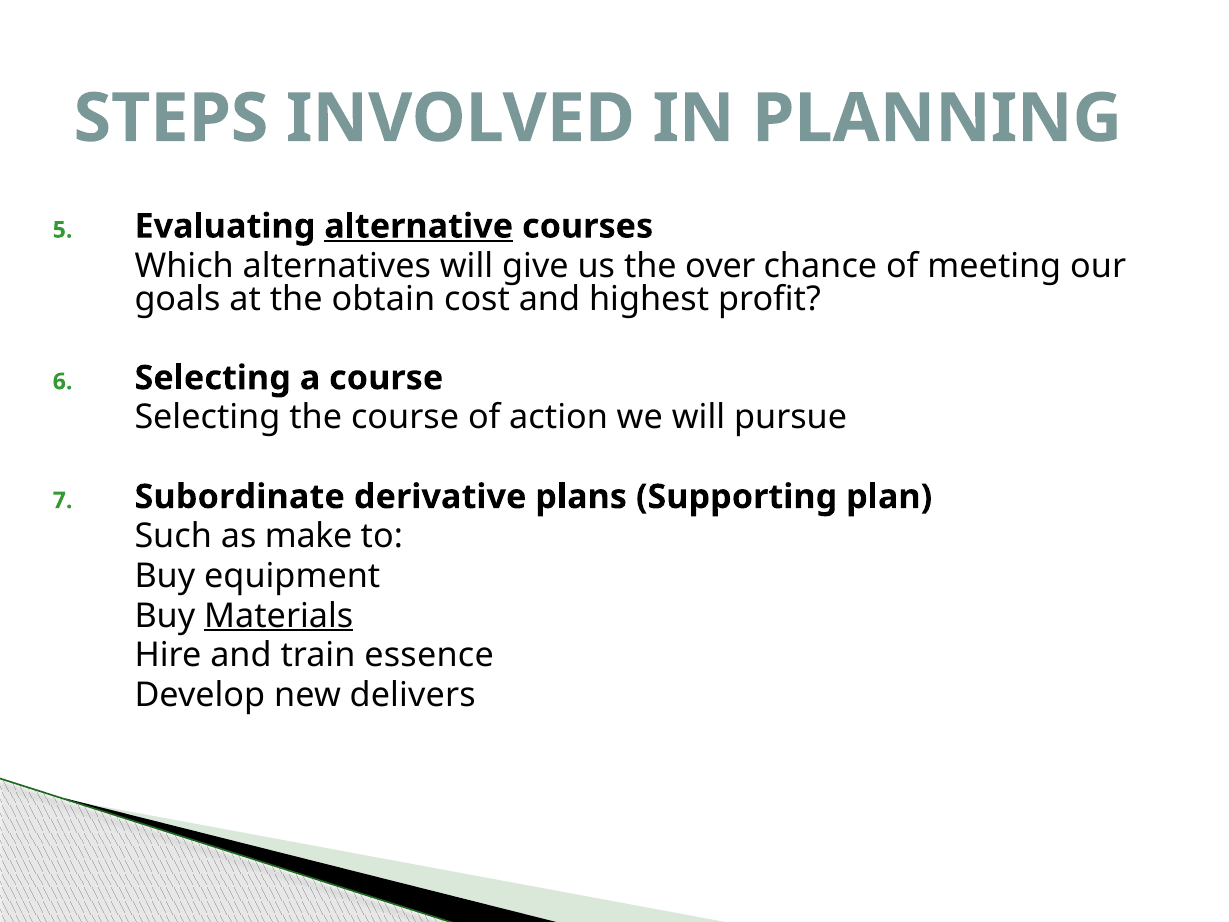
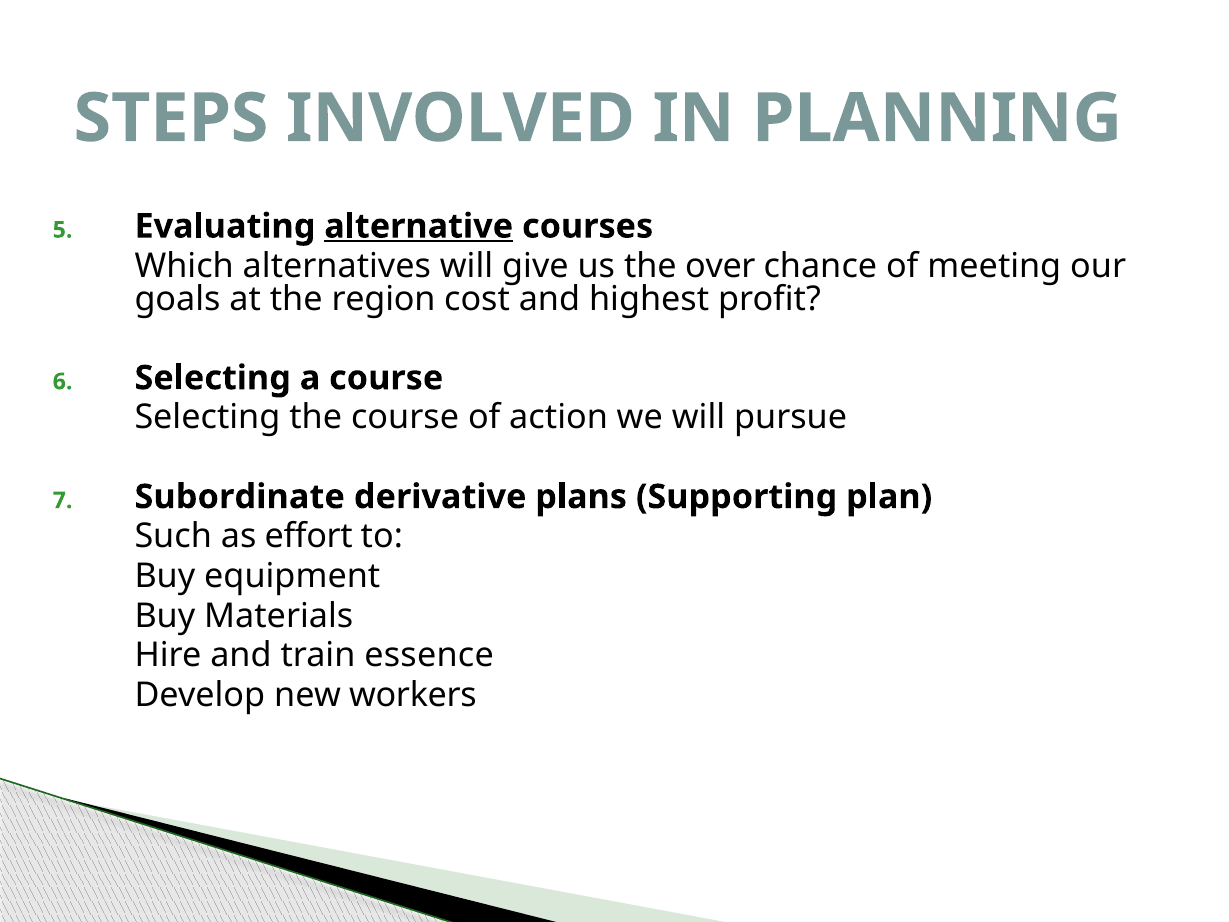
obtain: obtain -> region (383, 299)
make: make -> effort (309, 536)
Materials underline: present -> none (279, 616)
delivers: delivers -> workers (413, 695)
